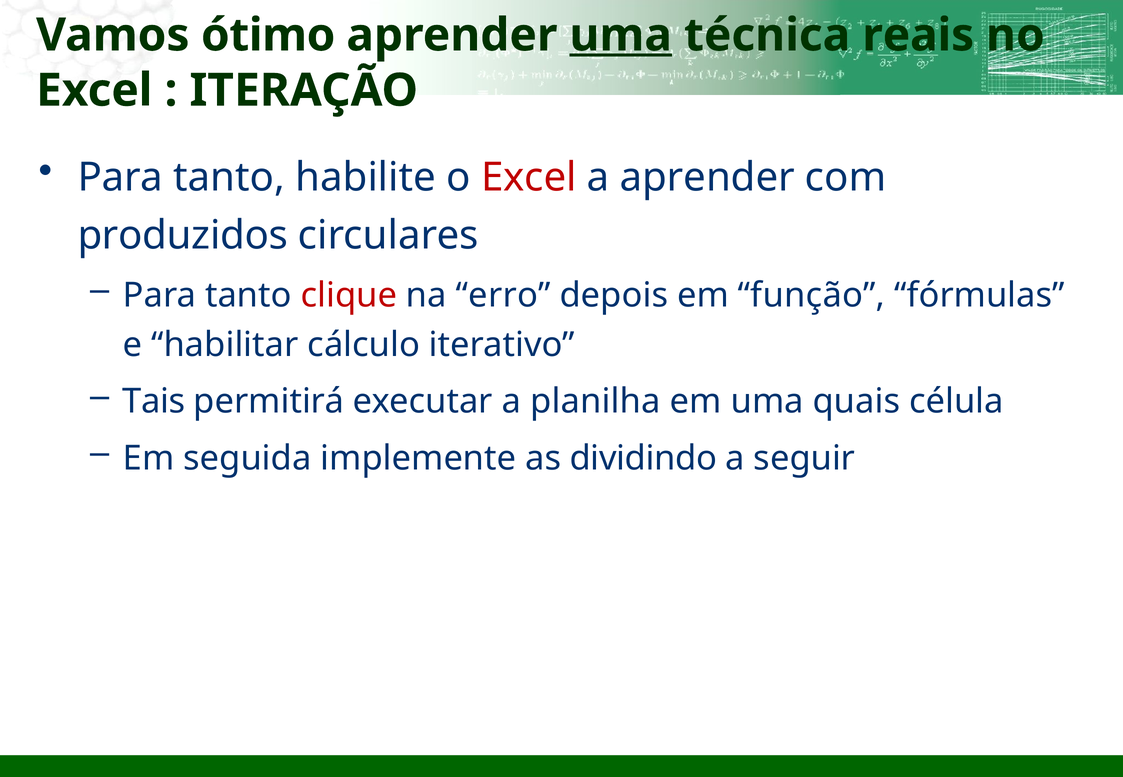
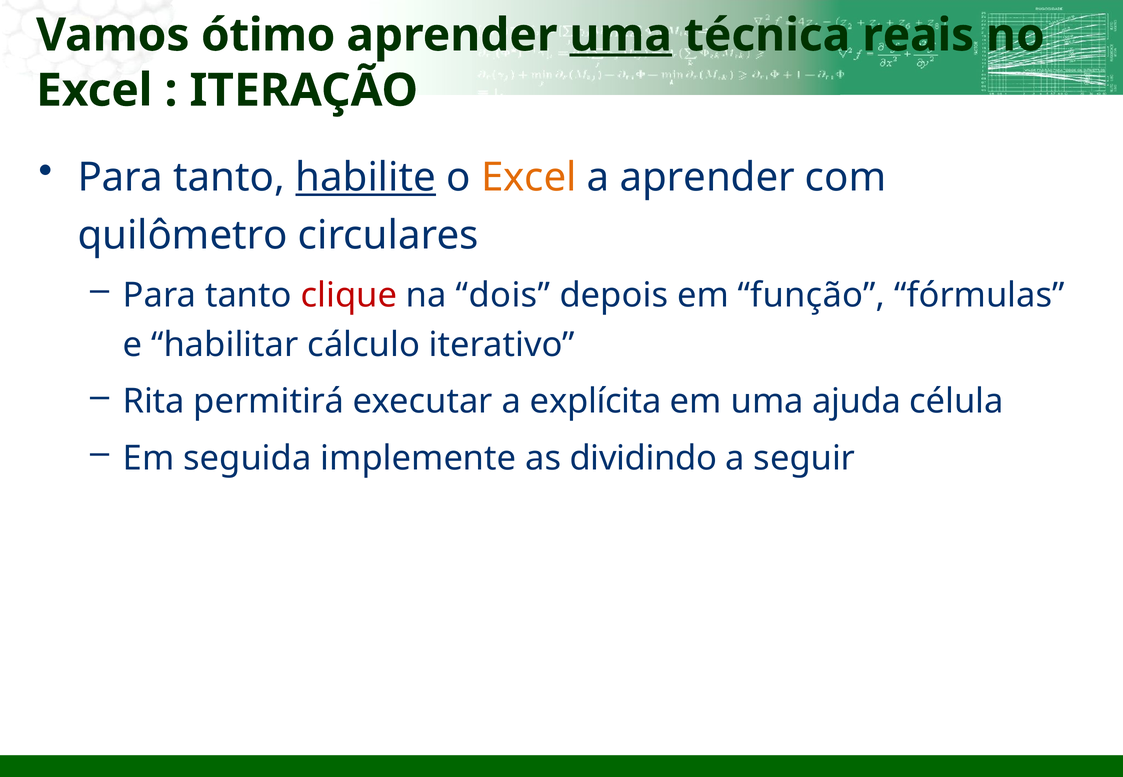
habilite underline: none -> present (366, 178)
Excel colour: red -> orange (529, 178)
produzidos: produzidos -> quilômetro (183, 236)
erro: erro -> dois (503, 295)
Tais: Tais -> Rita (154, 402)
planilha: planilha -> explícita (596, 402)
quais: quais -> ajuda (857, 402)
